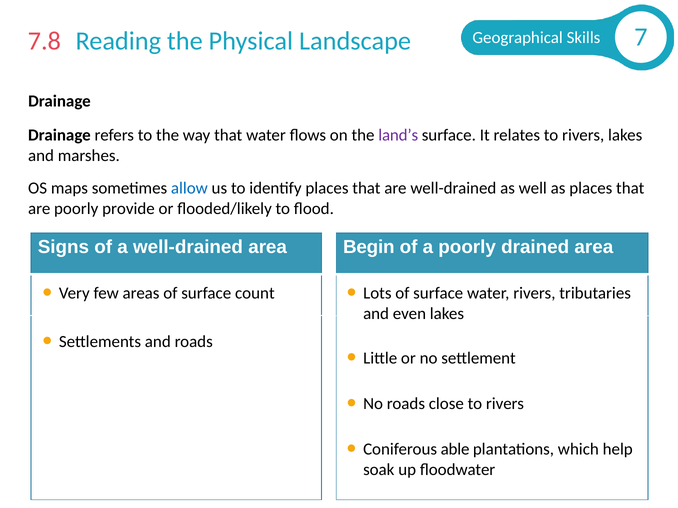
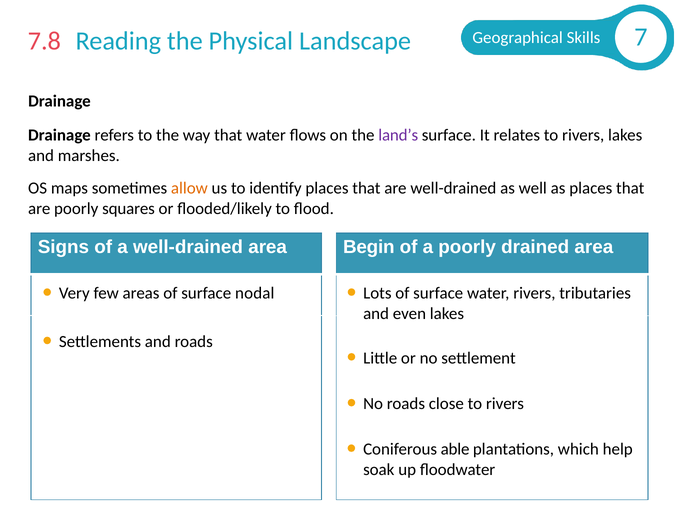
allow colour: blue -> orange (189, 189)
provide: provide -> squares (129, 209)
count: count -> nodal (255, 294)
